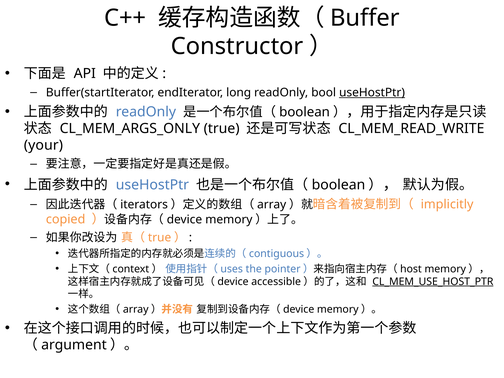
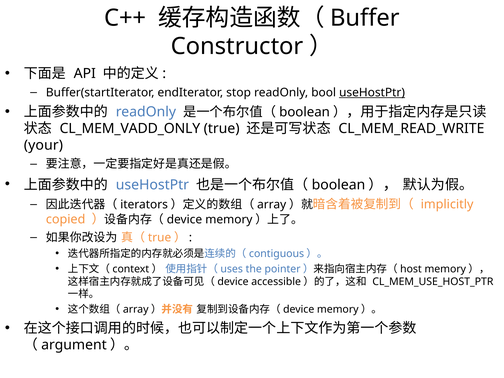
long: long -> stop (239, 92)
CL_MEM_ARGS_ONLY: CL_MEM_ARGS_ONLY -> CL_MEM_VADD_ONLY (130, 129)
CL_MEM_USE_HOST_PTR underline: present -> none (433, 282)
